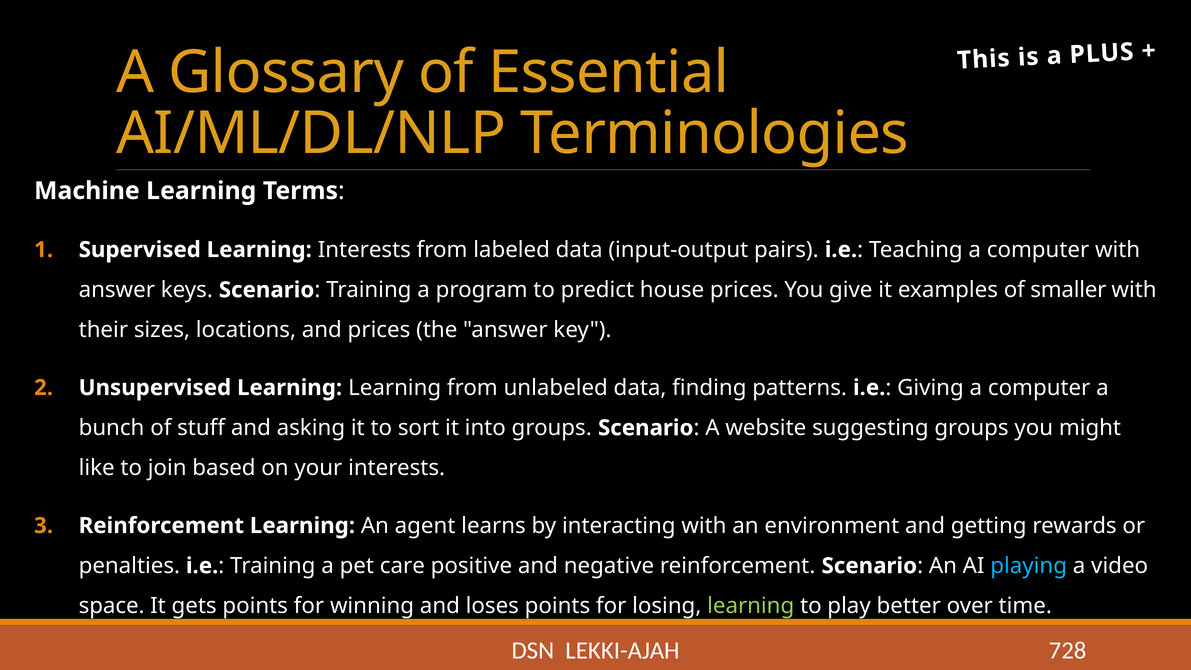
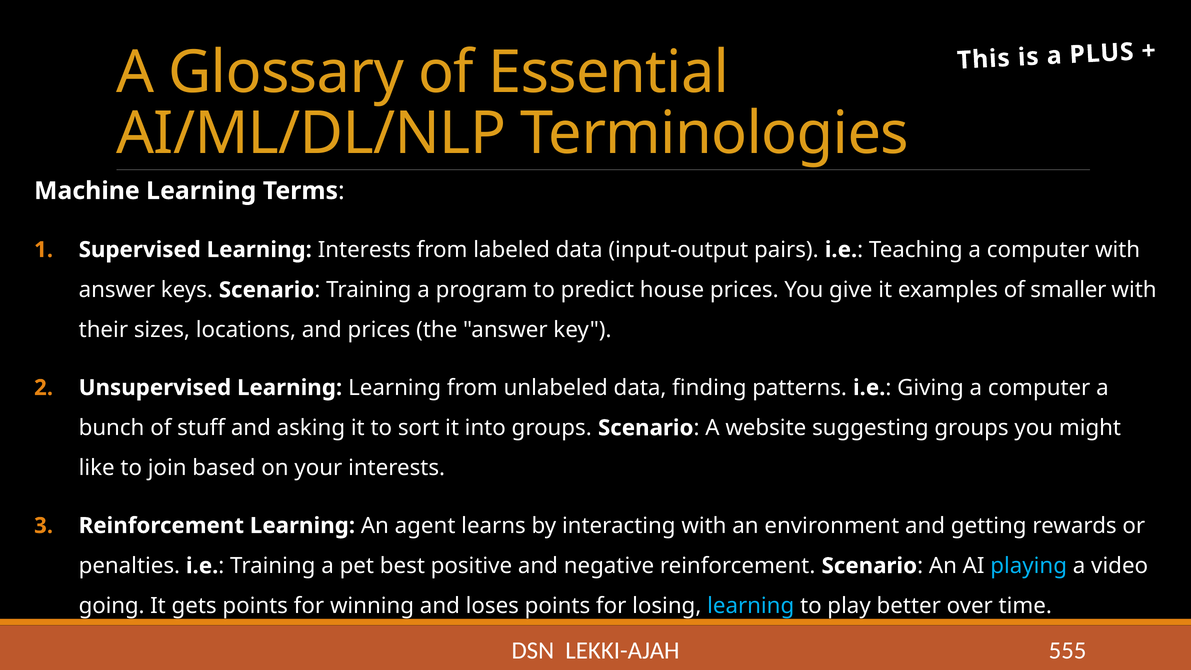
care: care -> best (402, 566)
space: space -> going (112, 606)
learning colour: light green -> light blue (751, 606)
728: 728 -> 555 (1068, 650)
